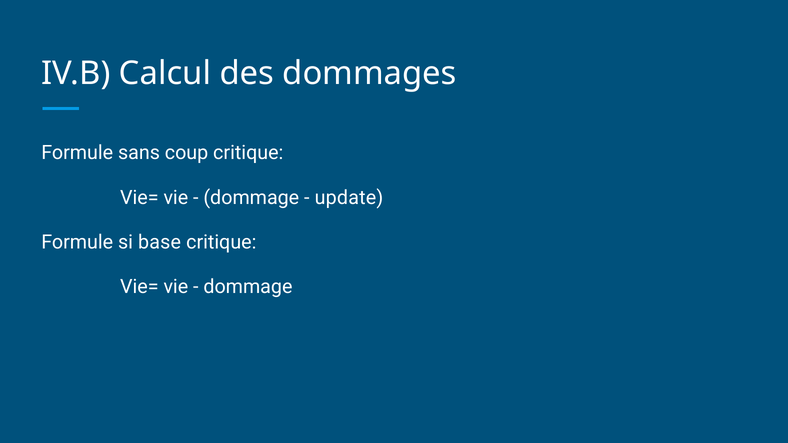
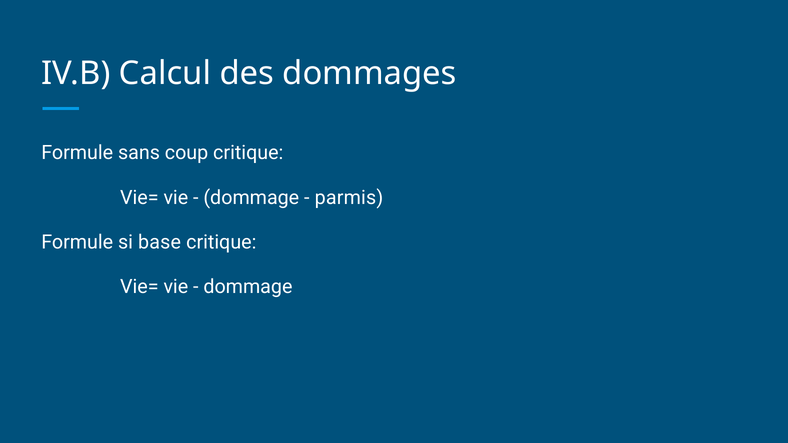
update: update -> parmis (349, 198)
